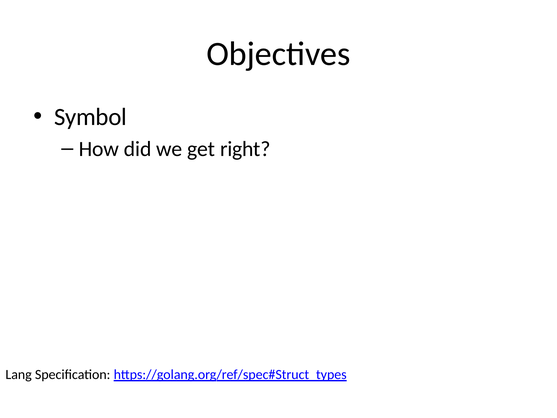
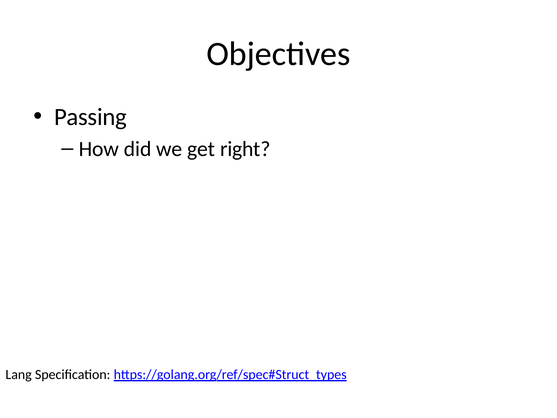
Symbol: Symbol -> Passing (90, 117)
